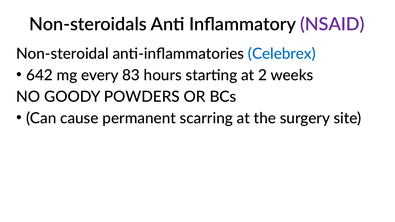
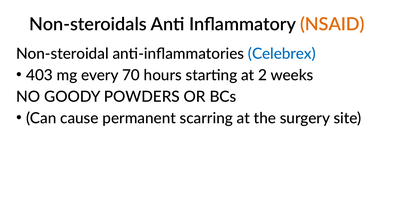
NSAID colour: purple -> orange (332, 24)
642: 642 -> 403 (39, 75)
83: 83 -> 70 (131, 75)
